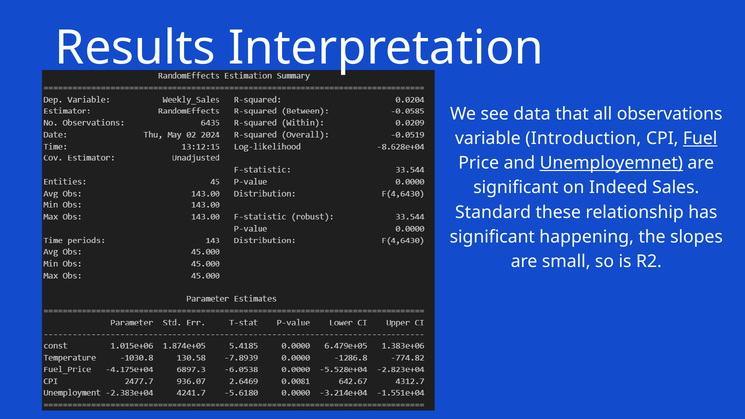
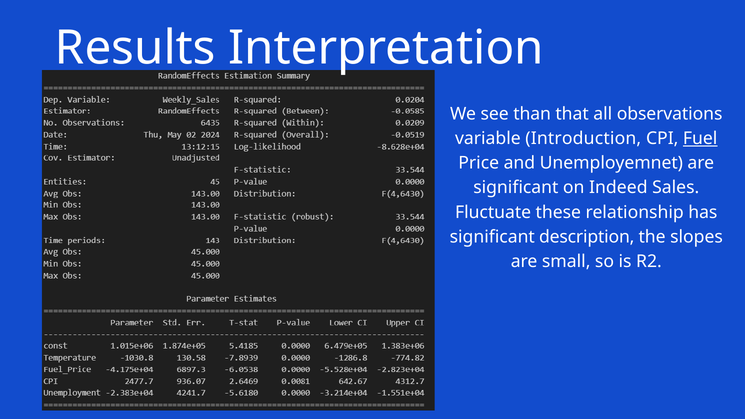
data: data -> than (532, 114)
Unemployemnet underline: present -> none (611, 163)
Standard: Standard -> Fluctuate (493, 212)
happening: happening -> description (587, 237)
